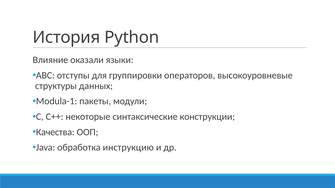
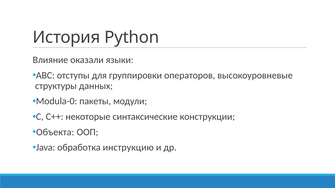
Modula-1: Modula-1 -> Modula-0 (57, 102)
Качества: Качества -> Объекта (55, 132)
